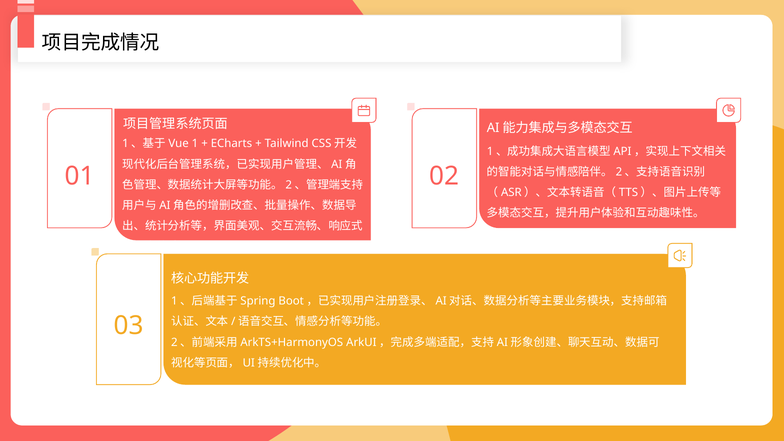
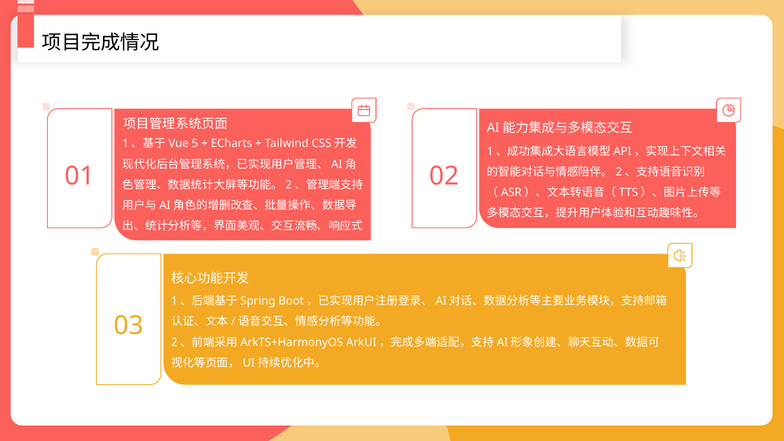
1: 1 -> 5 (195, 144)
